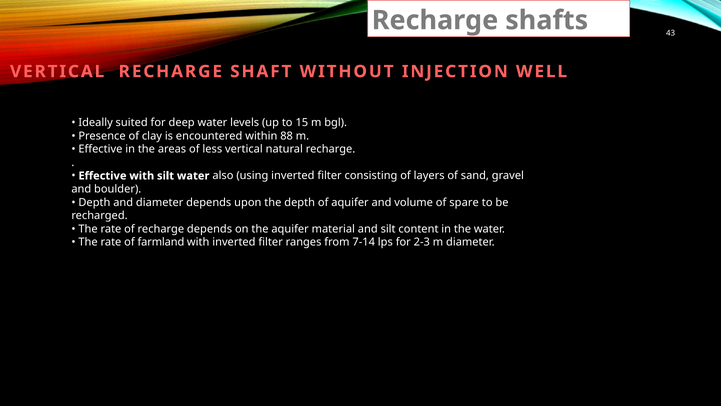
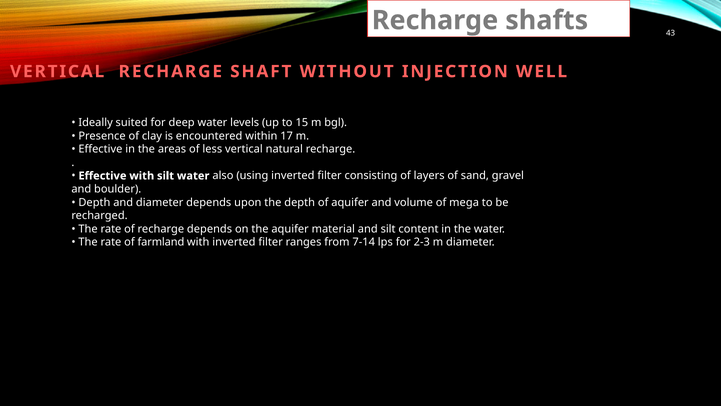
88: 88 -> 17 (287, 136)
spare: spare -> mega (464, 202)
